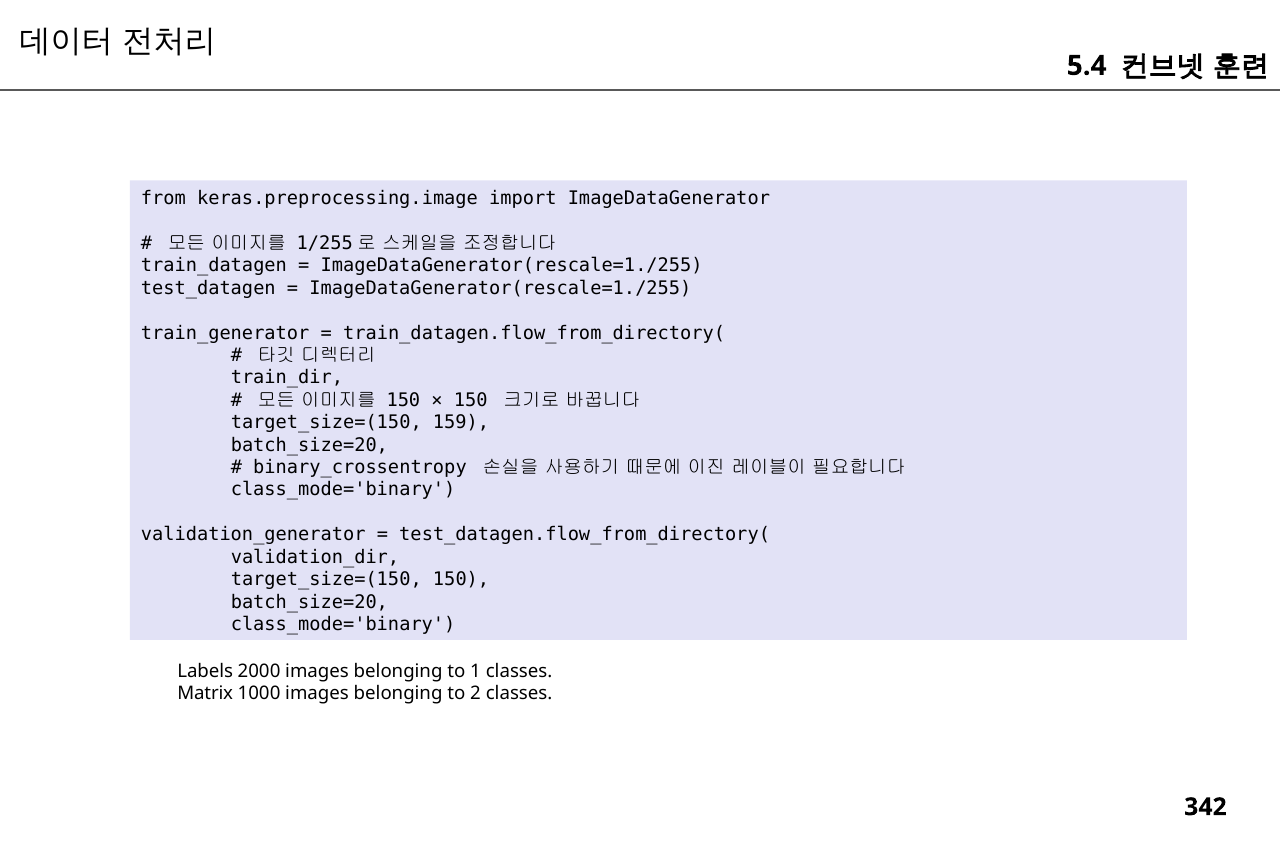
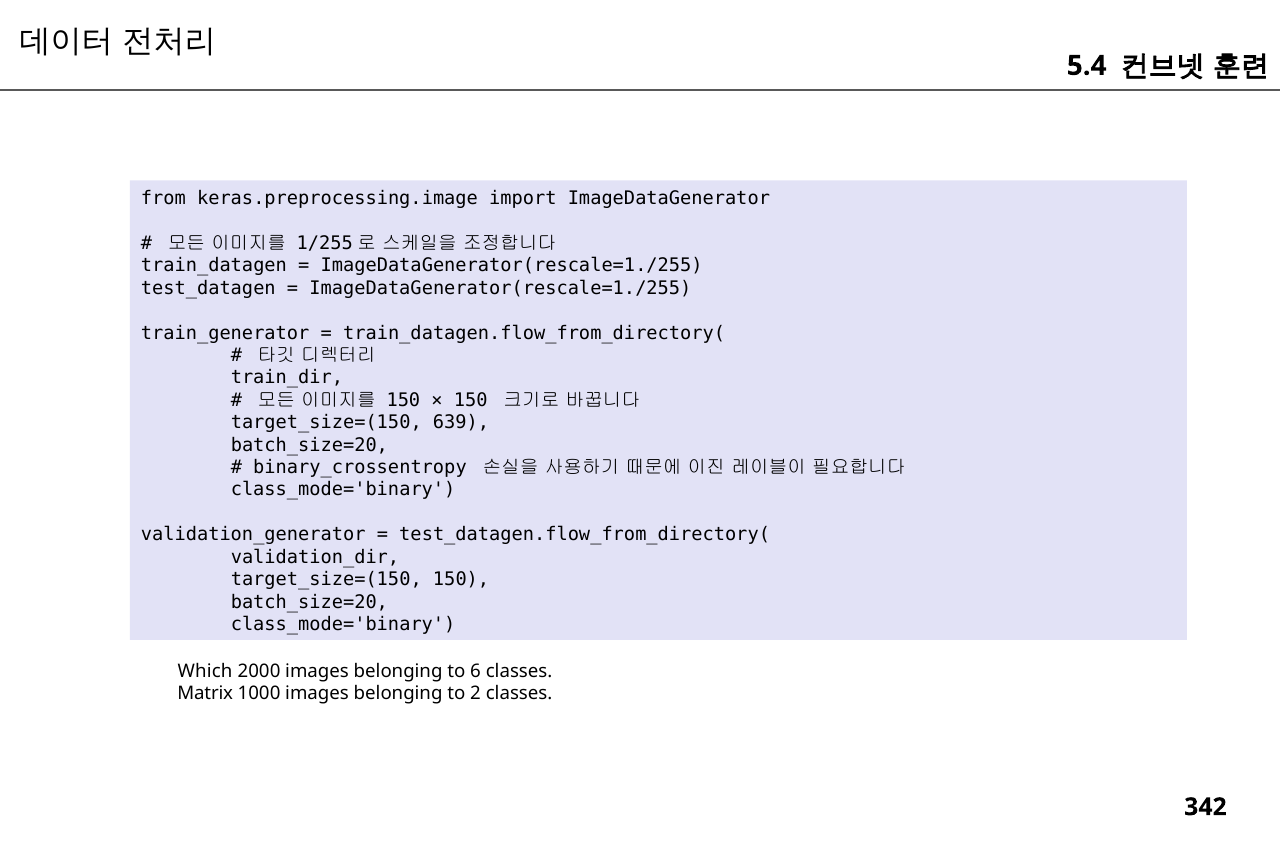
159: 159 -> 639 (461, 422)
Labels: Labels -> Which (205, 671)
1: 1 -> 6 (476, 671)
